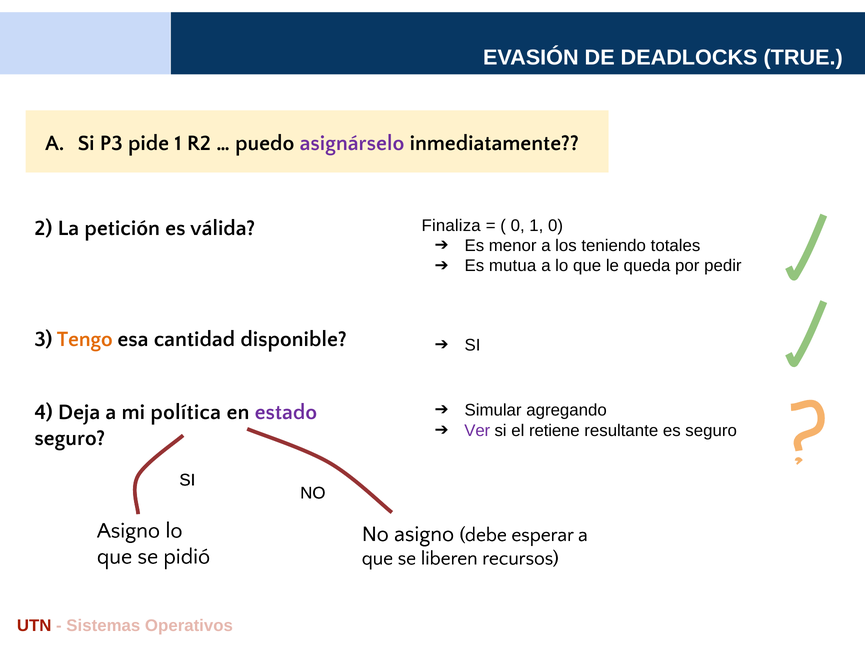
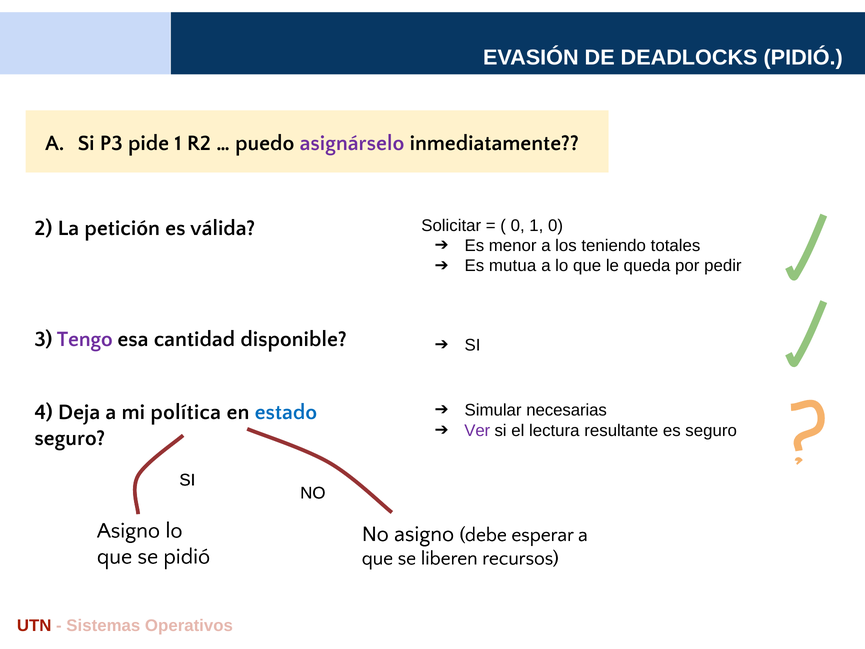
DEADLOCKS TRUE: TRUE -> PIDIÓ (803, 58)
Finaliza: Finaliza -> Solicitar (451, 225)
Tengo colour: orange -> purple (85, 339)
agregando: agregando -> necesarias (567, 410)
estado colour: purple -> blue (286, 412)
retiene: retiene -> lectura (554, 430)
